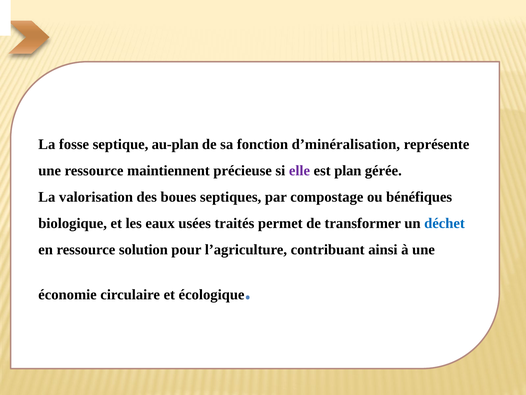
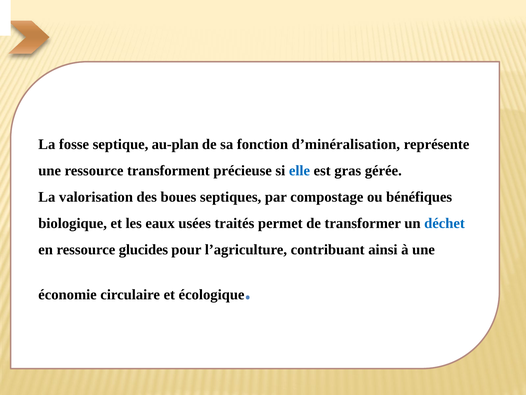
maintiennent: maintiennent -> transforment (168, 170)
elle colour: purple -> blue (299, 170)
plan: plan -> gras (348, 170)
solution: solution -> glucides (143, 249)
